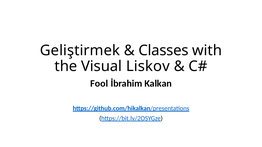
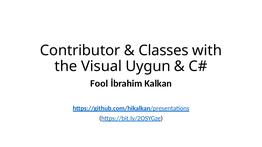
Geliştirmek: Geliştirmek -> Contributor (80, 50)
Liskov: Liskov -> Uygun (148, 66)
